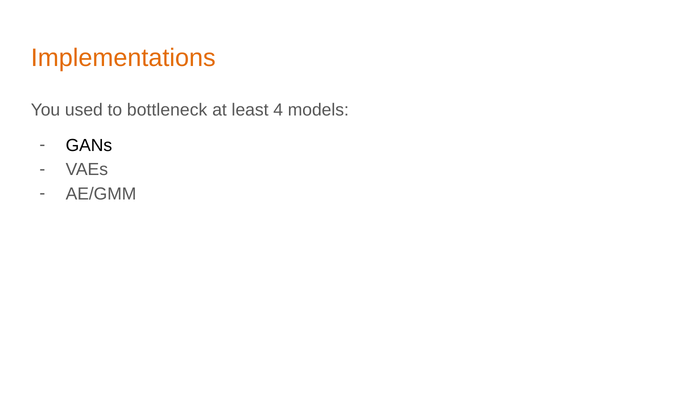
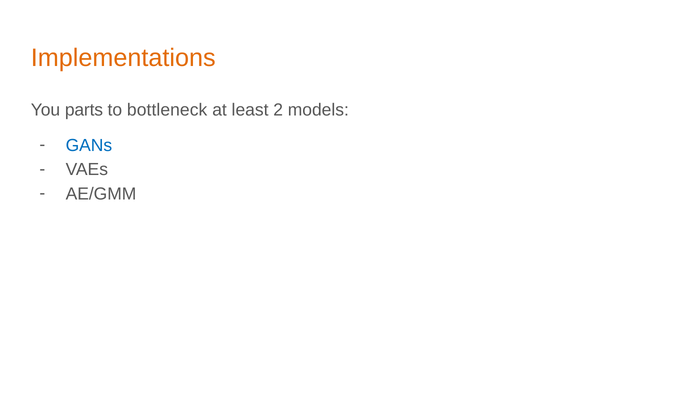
used: used -> parts (84, 110)
4: 4 -> 2 (278, 110)
GANs colour: black -> blue (89, 145)
